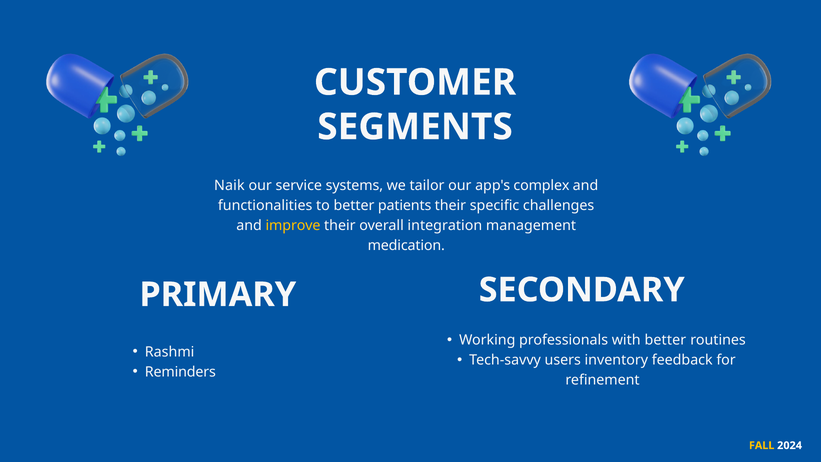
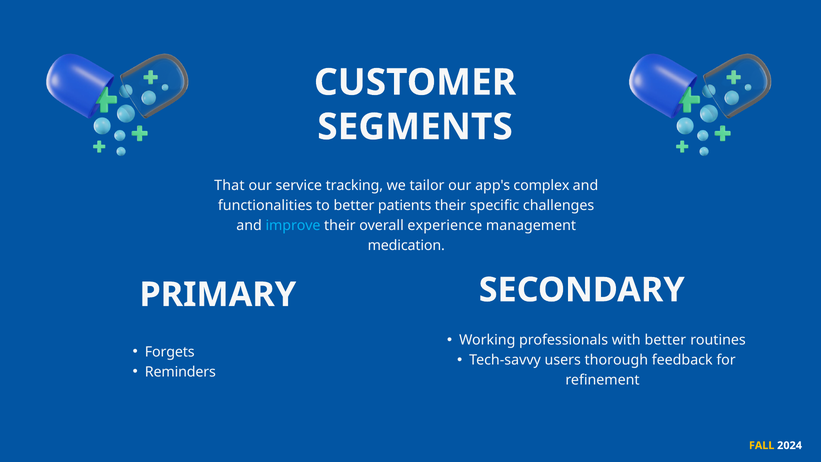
Naik: Naik -> That (229, 185)
systems: systems -> tracking (354, 185)
improve colour: yellow -> light blue (293, 225)
integration: integration -> experience (445, 225)
Rashmi: Rashmi -> Forgets (170, 352)
inventory: inventory -> thorough (616, 360)
